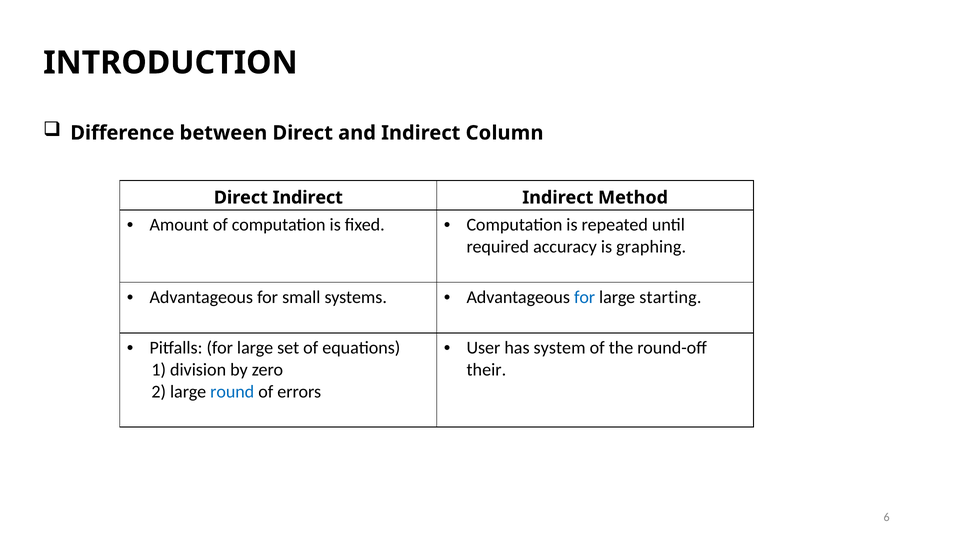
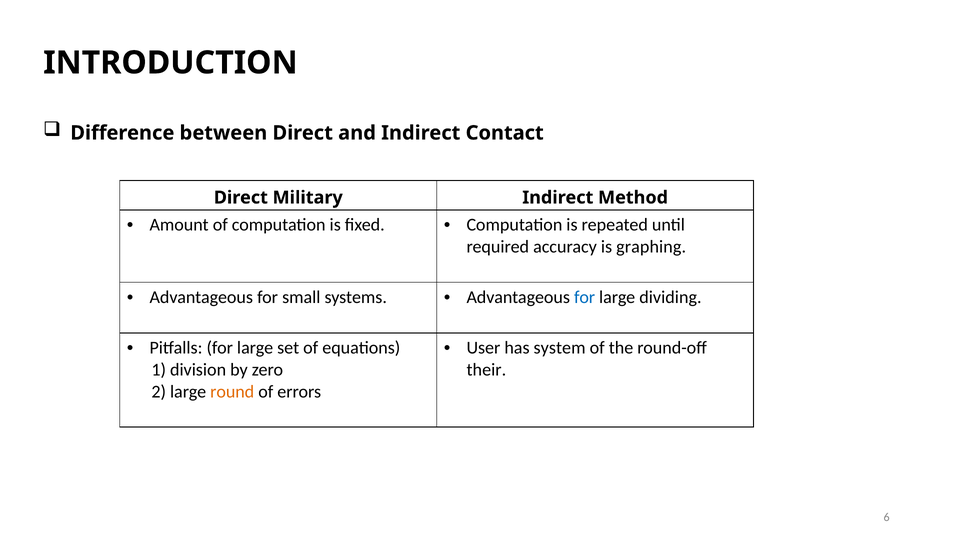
Column: Column -> Contact (505, 133)
Direct Indirect: Indirect -> Military (308, 197)
starting: starting -> dividing (670, 297)
round colour: blue -> orange (232, 392)
